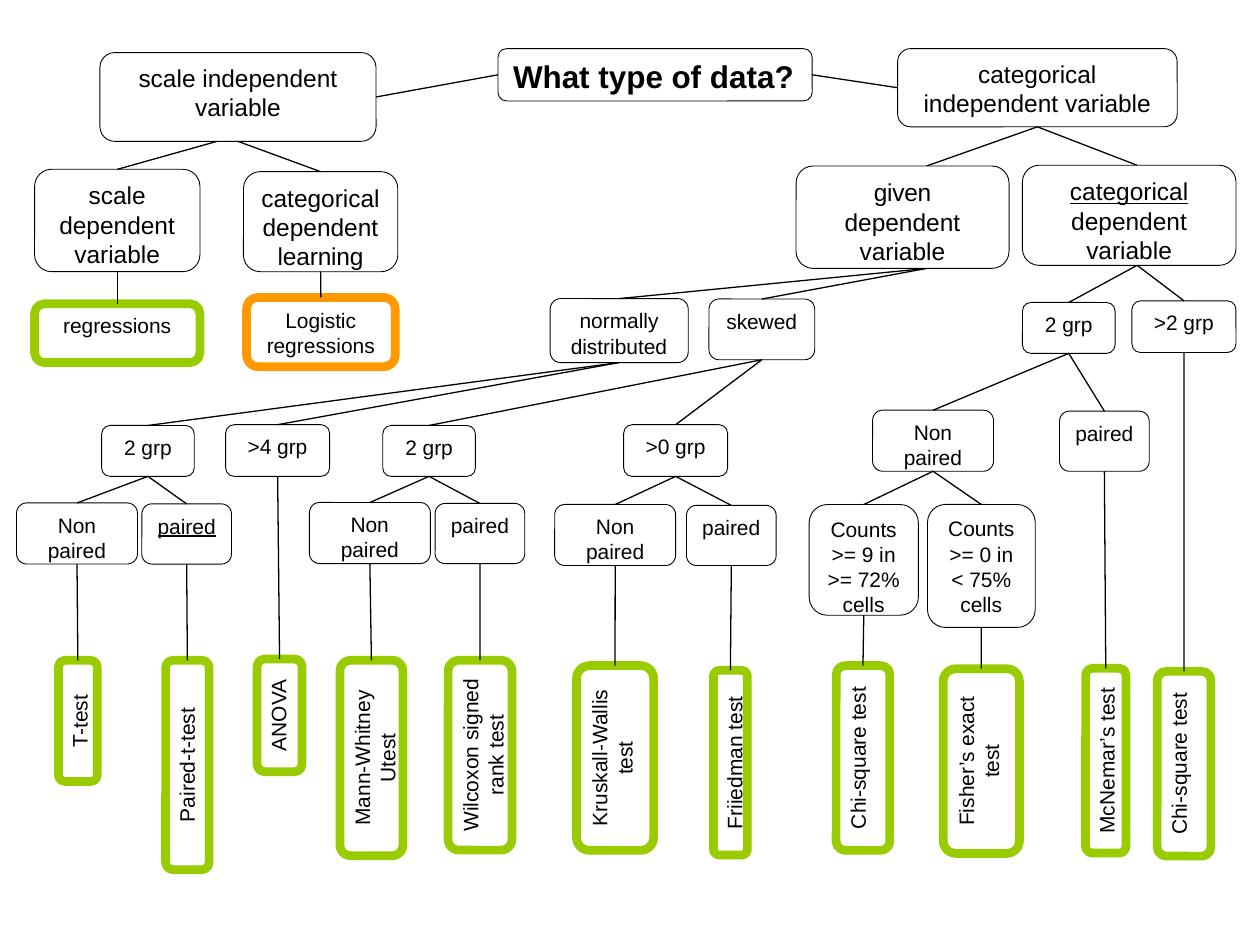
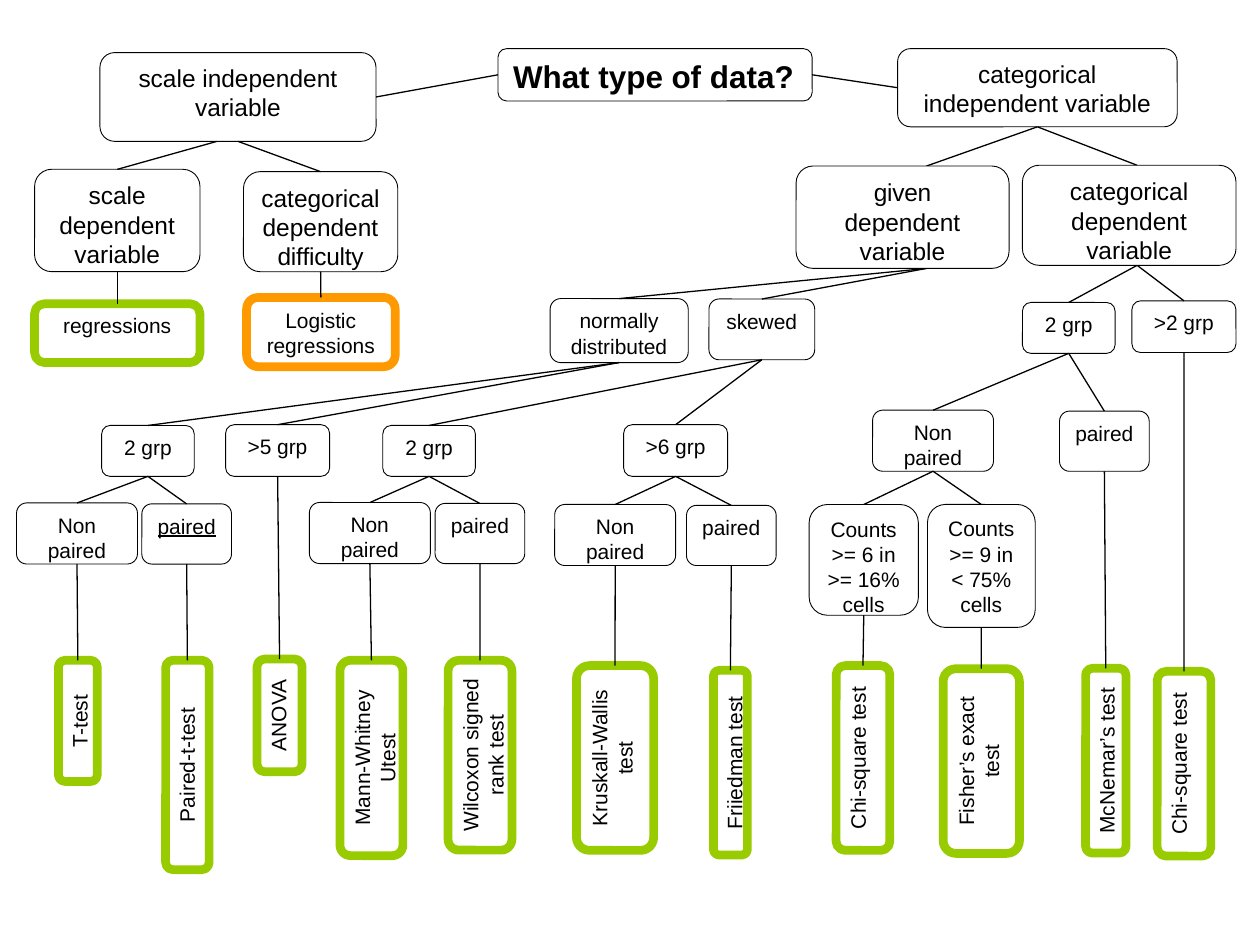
categorical underline: present -> none (1129, 193)
learning: learning -> difficulty (321, 258)
>4: >4 -> >5 (260, 447)
>0: >0 -> >6 (658, 447)
0: 0 -> 9 (985, 555)
9: 9 -> 6 (868, 555)
72%: 72% -> 16% (879, 580)
